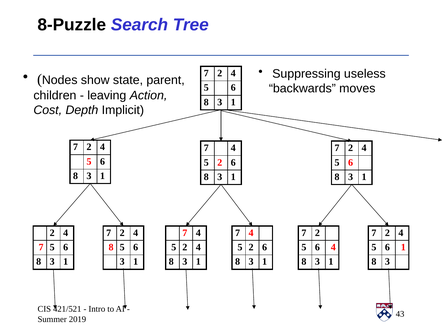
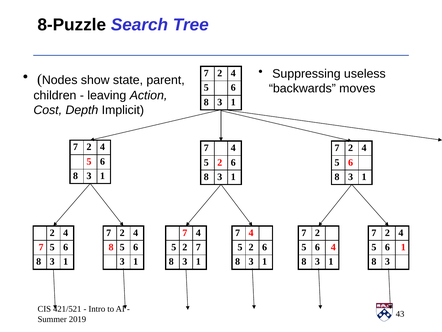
5 2 4: 4 -> 7 (198, 247)
